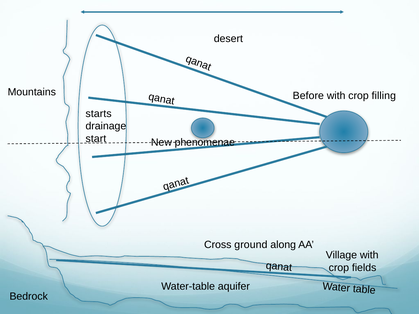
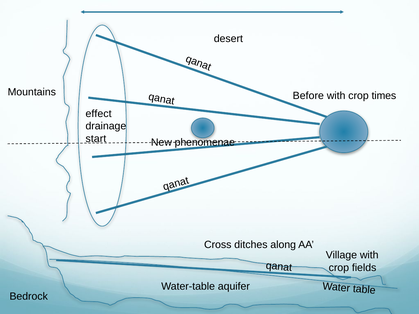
filling: filling -> times (384, 96)
starts: starts -> effect (99, 114)
ground: ground -> ditches (251, 245)
